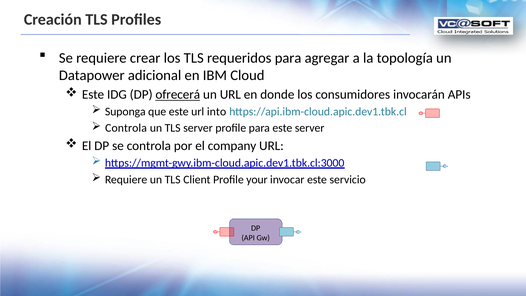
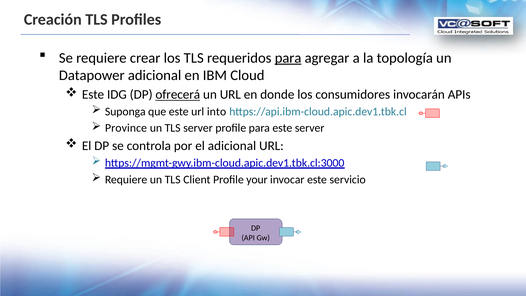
para underline: none -> present (288, 58)
Controla: Controla -> Province (126, 128)
el company: company -> adicional (232, 146)
